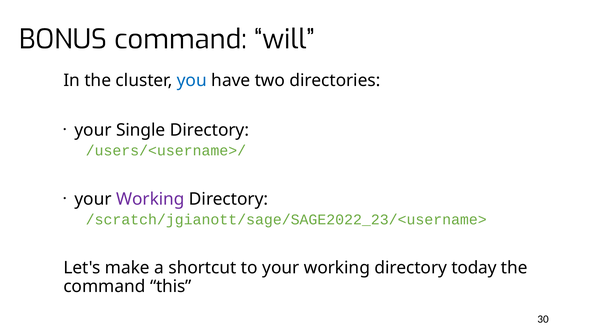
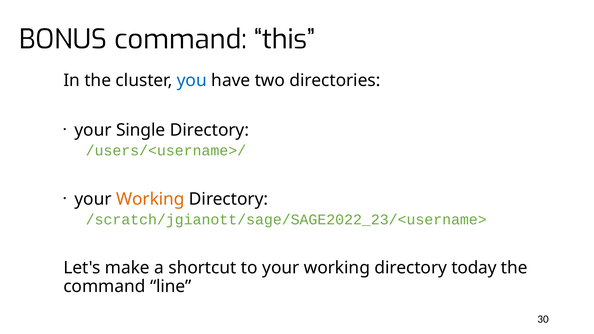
will: will -> this (284, 39)
Working colour: purple -> orange (150, 199)
this: this -> line (171, 287)
